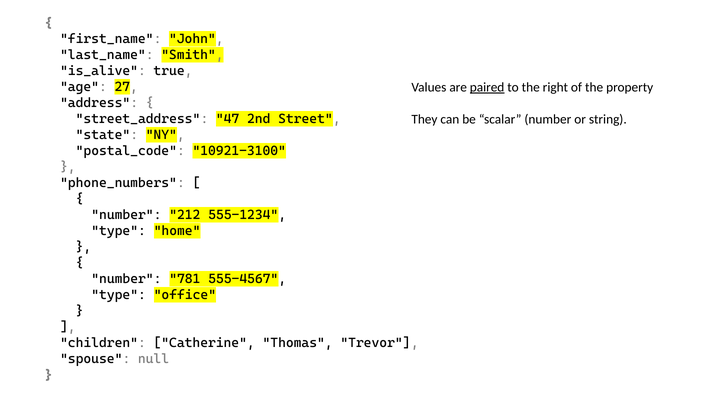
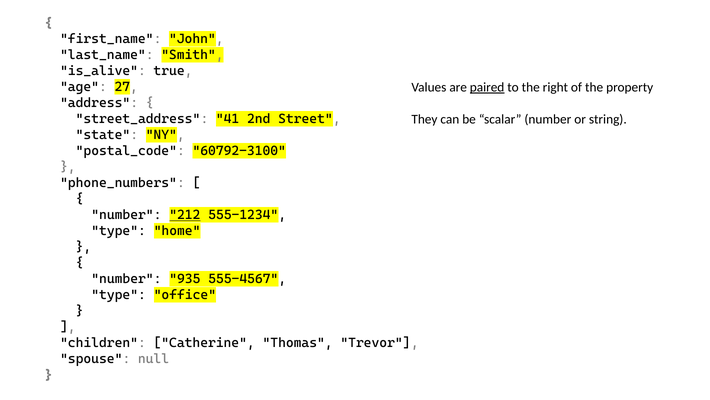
47: 47 -> 41 (228, 119)
10921-3100: 10921-3100 -> 60792-3100 (239, 151)
212 underline: none -> present (185, 215)
781: 781 -> 935 (185, 279)
